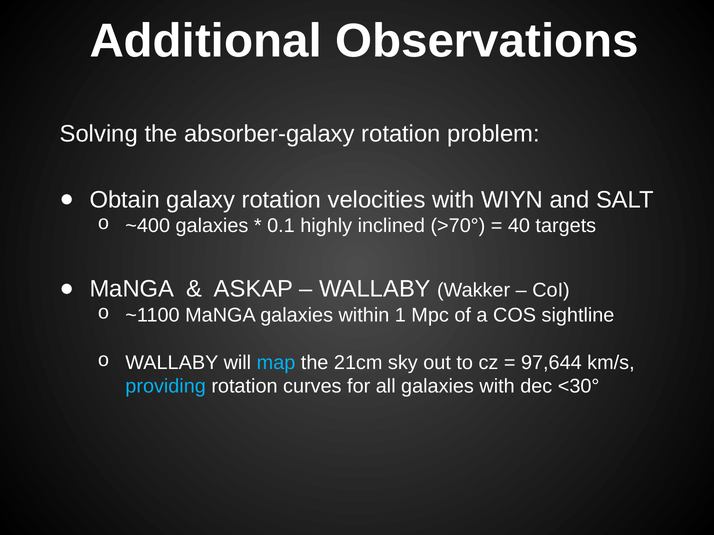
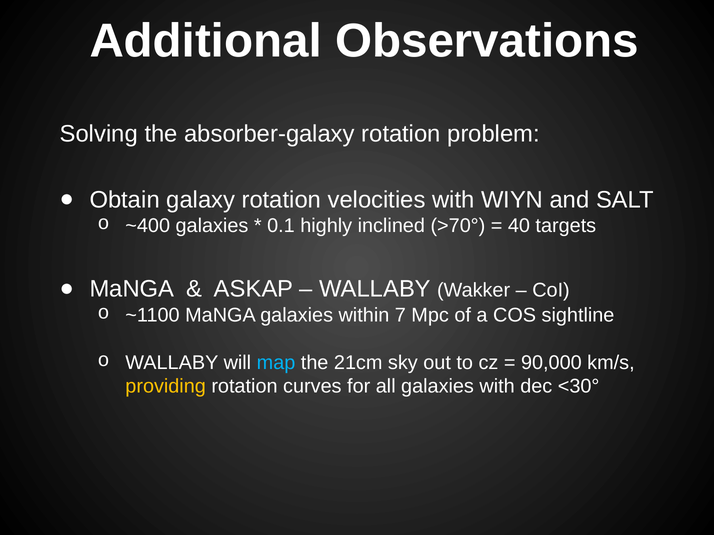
1: 1 -> 7 (400, 315)
97,644: 97,644 -> 90,000 (551, 363)
providing colour: light blue -> yellow (166, 387)
